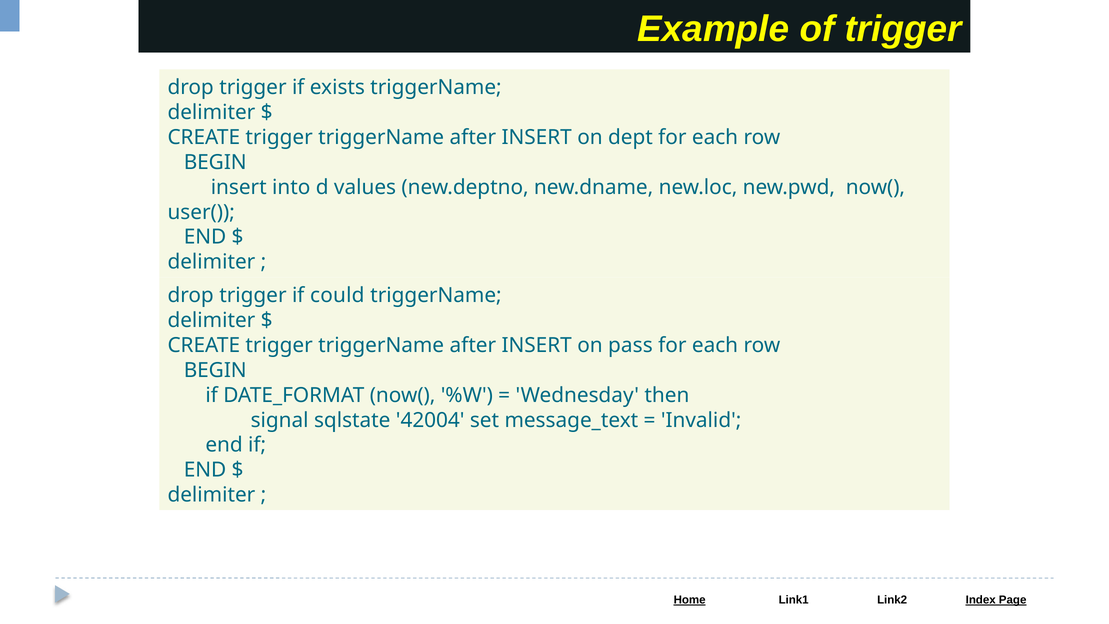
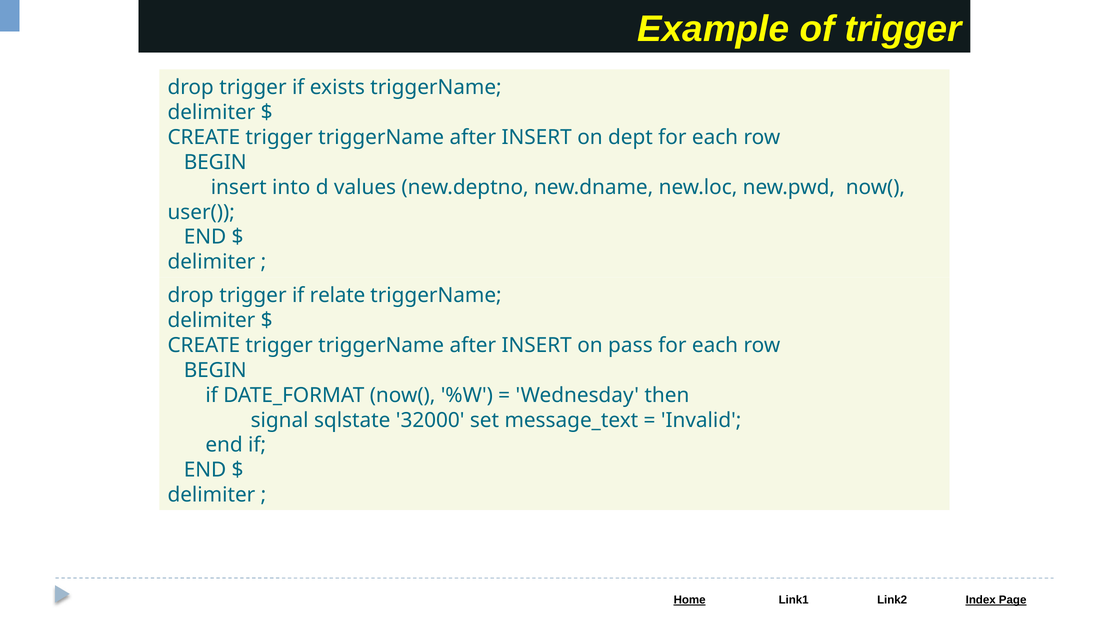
could: could -> relate (338, 295)
42004: 42004 -> 32000 (430, 420)
